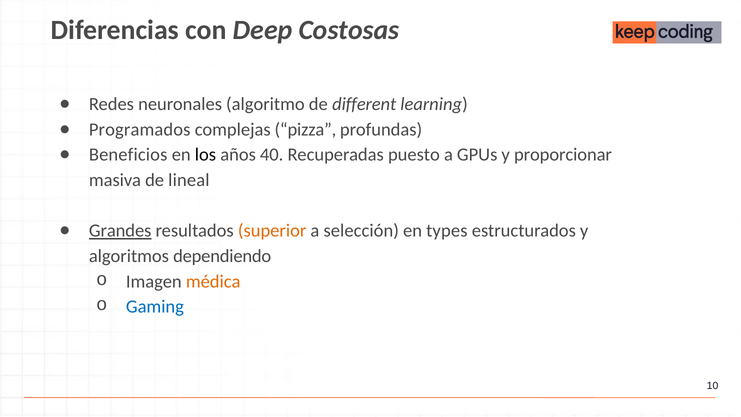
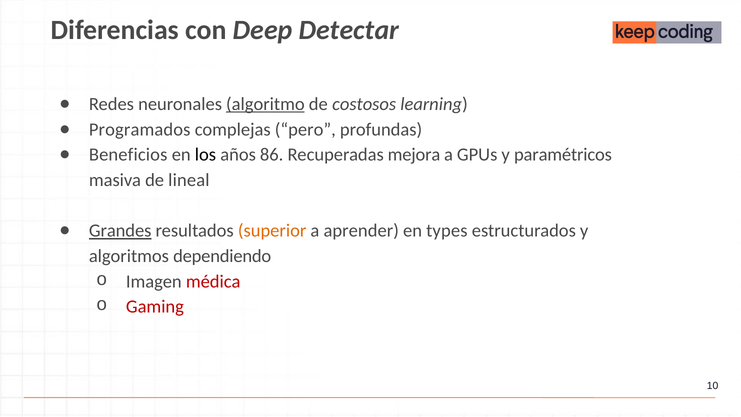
Costosas: Costosas -> Detectar (349, 30)
algoritmo underline: none -> present (265, 104)
different: different -> costosos (364, 104)
pizza: pizza -> pero (305, 129)
40: 40 -> 86 (272, 155)
puesto: puesto -> mejora (414, 155)
proporcionar: proporcionar -> paramétricos (563, 155)
selección: selección -> aprender (361, 231)
médica colour: orange -> red (213, 281)
Gaming colour: blue -> red (155, 307)
